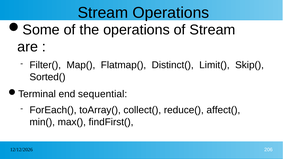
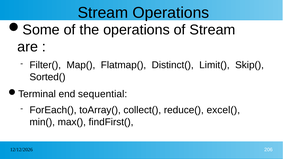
affect(: affect( -> excel( (223, 110)
